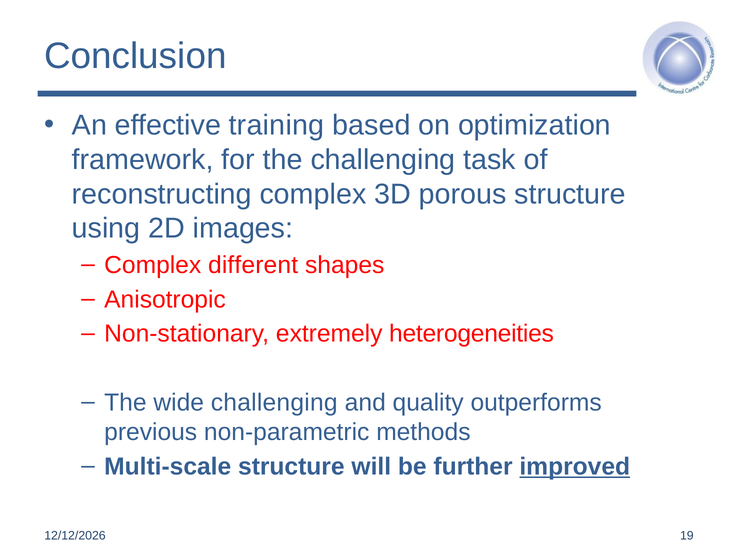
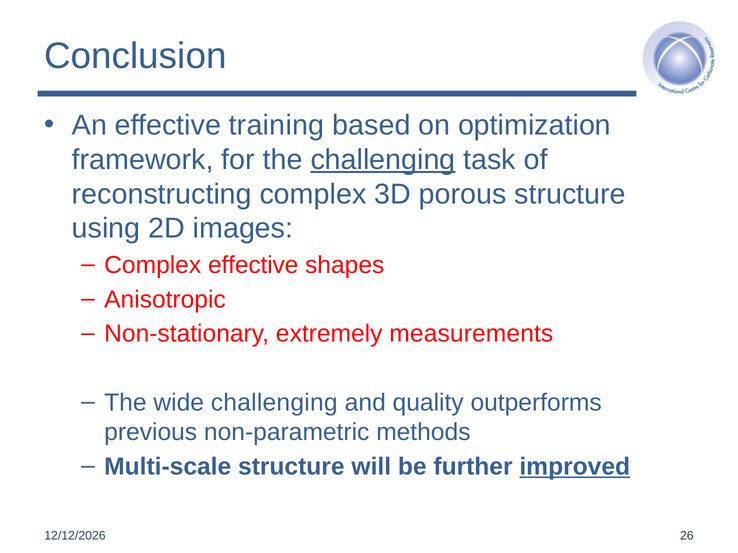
challenging underline: none -> present (383, 160)
Complex different: different -> effective (253, 265)
heterogeneities: heterogeneities -> measurements (471, 334)
19: 19 -> 26 (687, 536)
